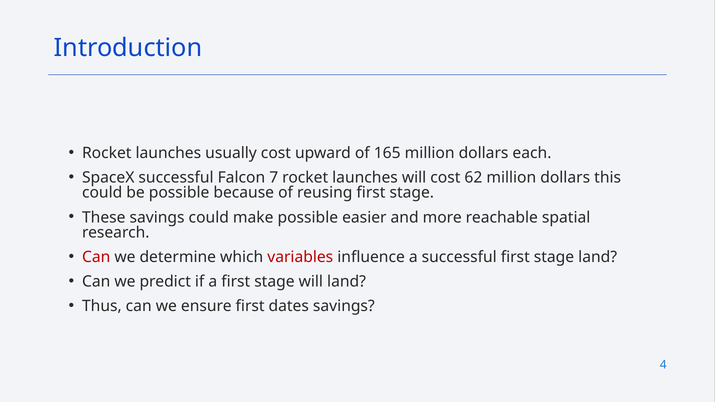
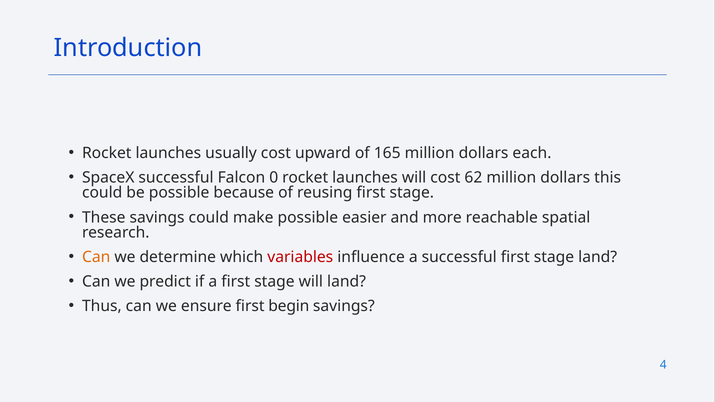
7: 7 -> 0 (274, 178)
Can colour: red -> orange (96, 257)
dates: dates -> begin (289, 306)
